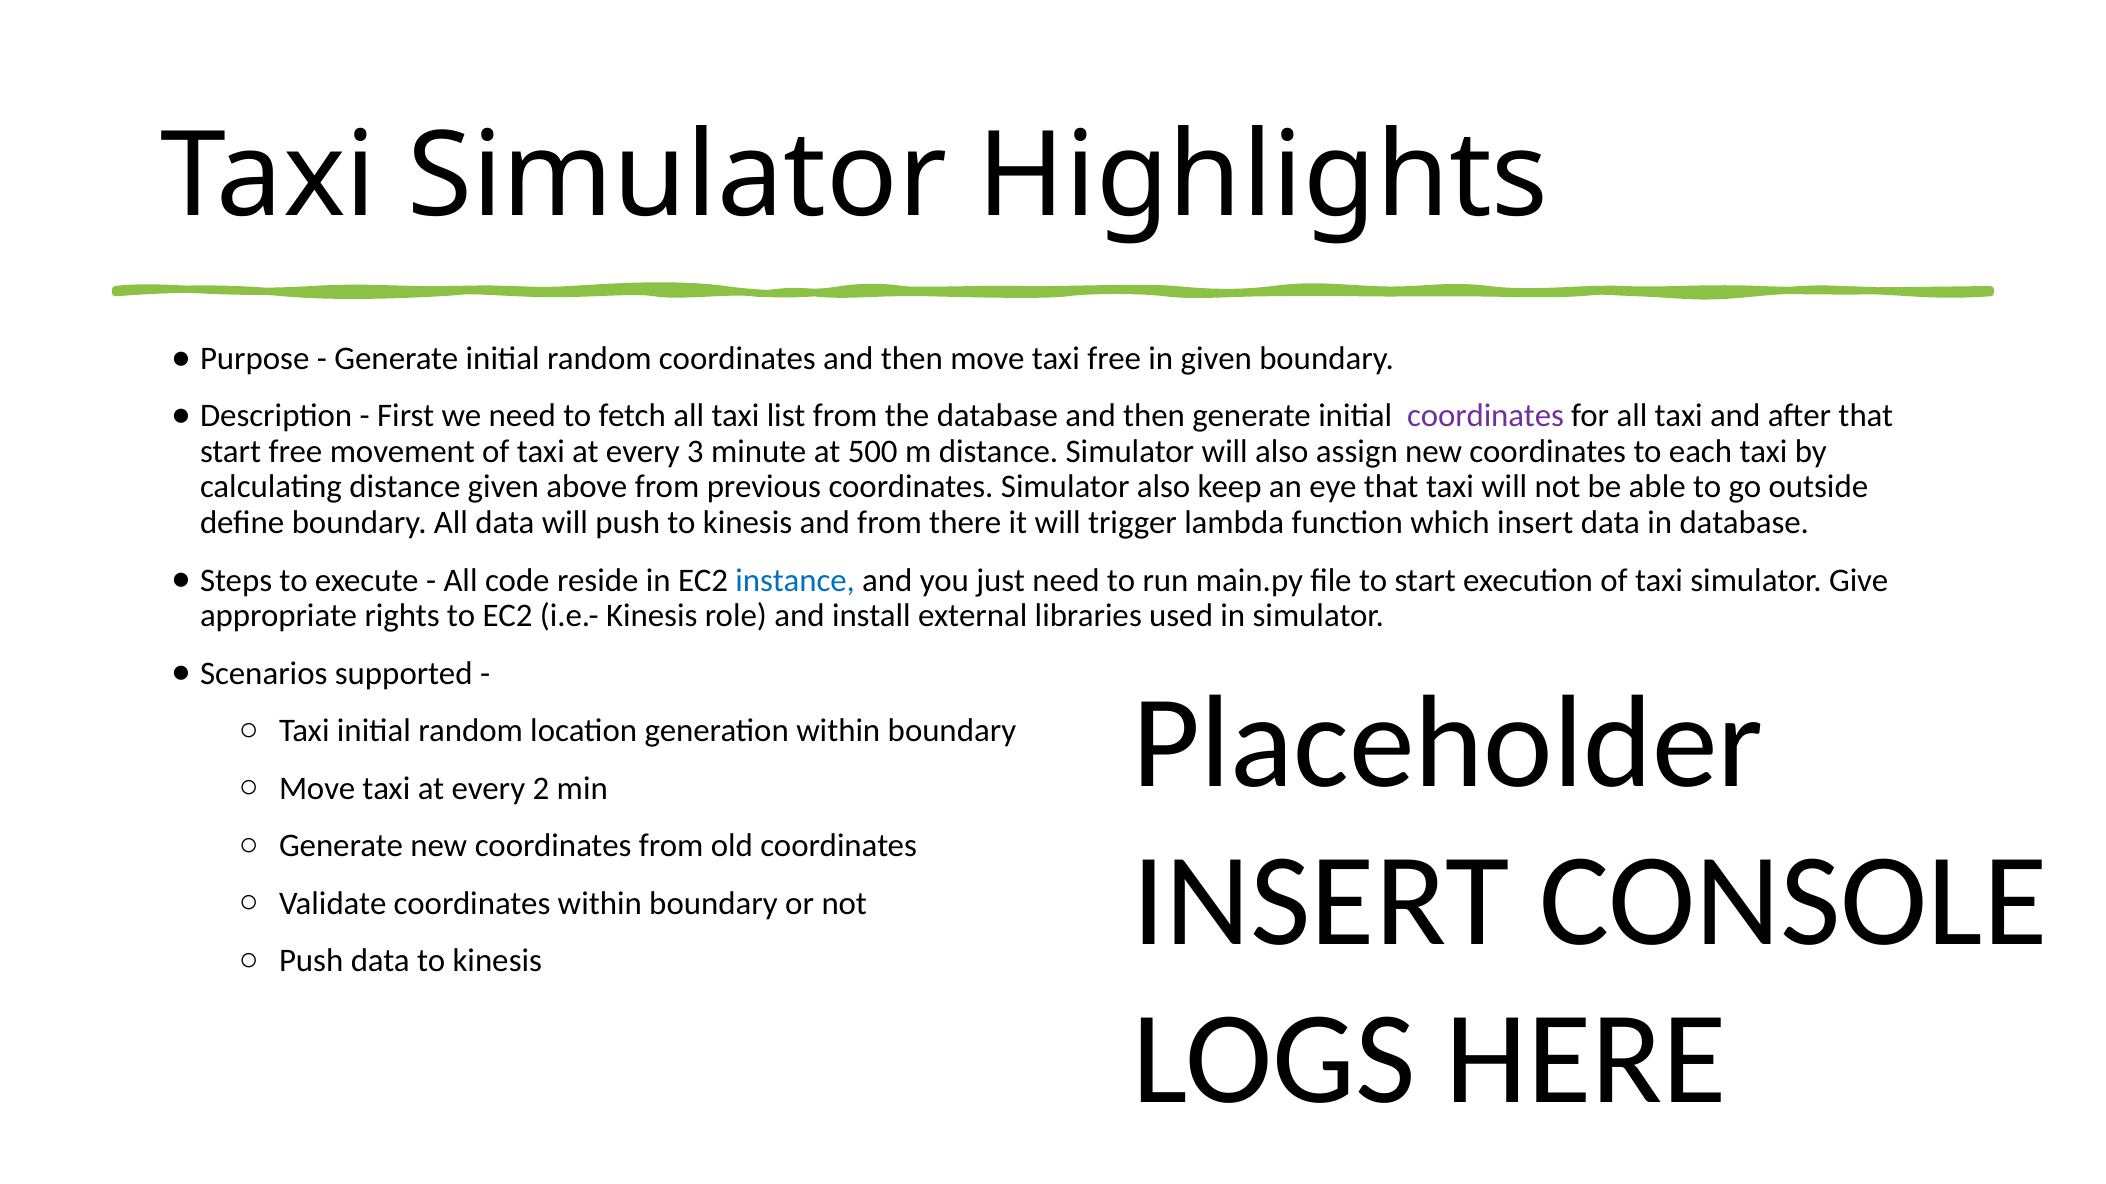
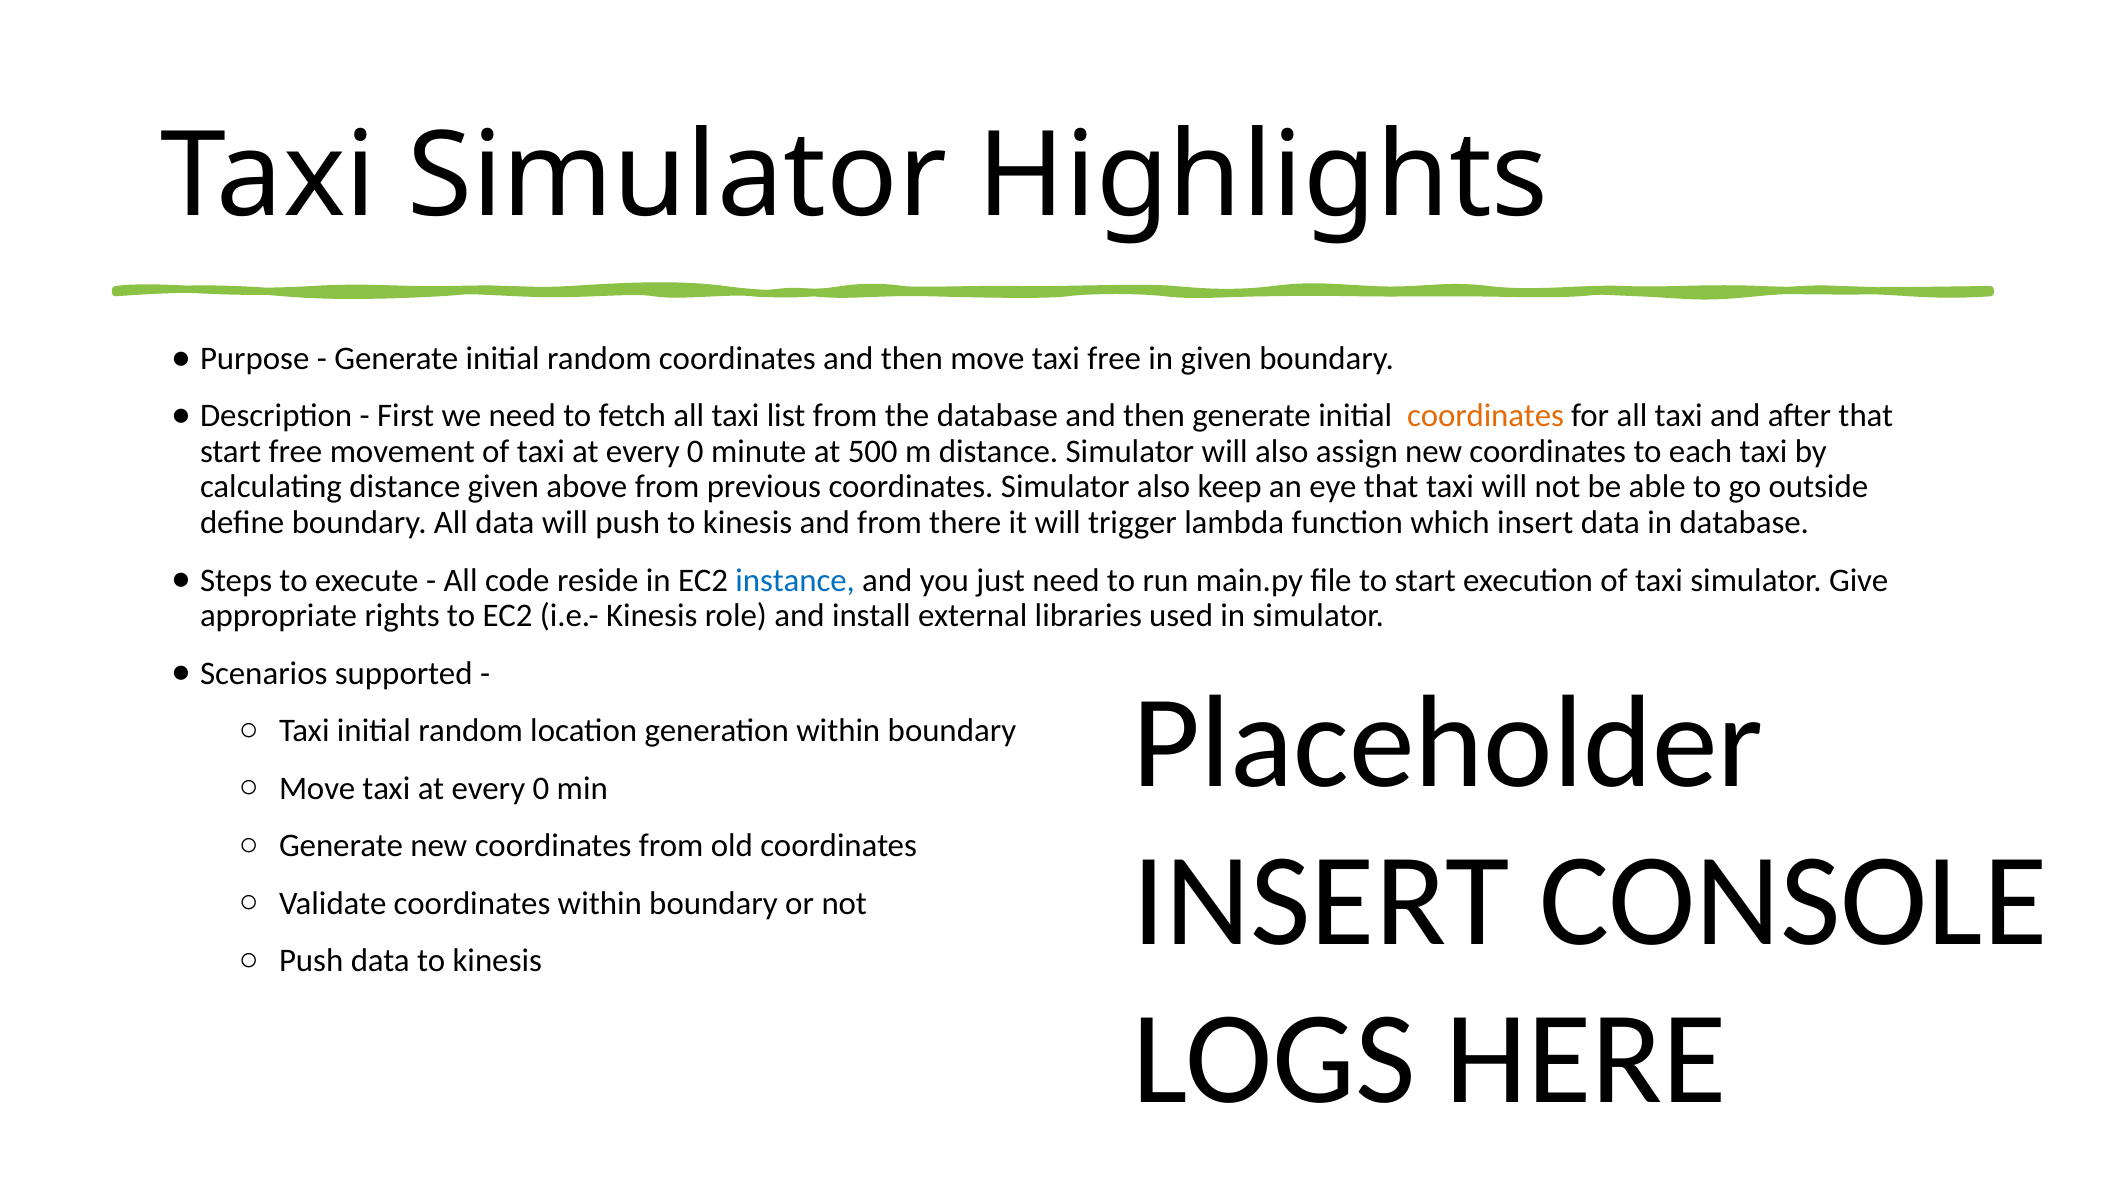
coordinates colour: purple -> orange (1486, 416)
3: 3 -> 0 (695, 452)
2: 2 -> 0 (541, 789)
